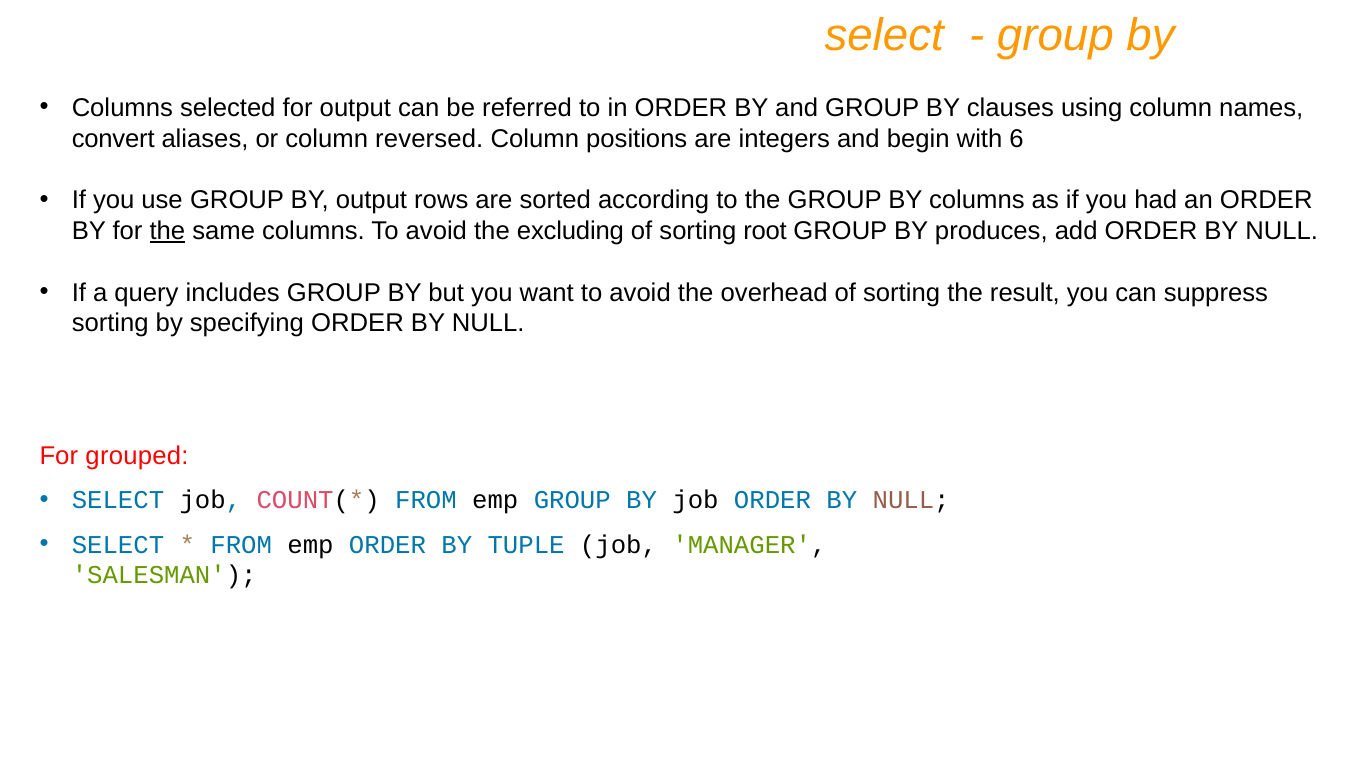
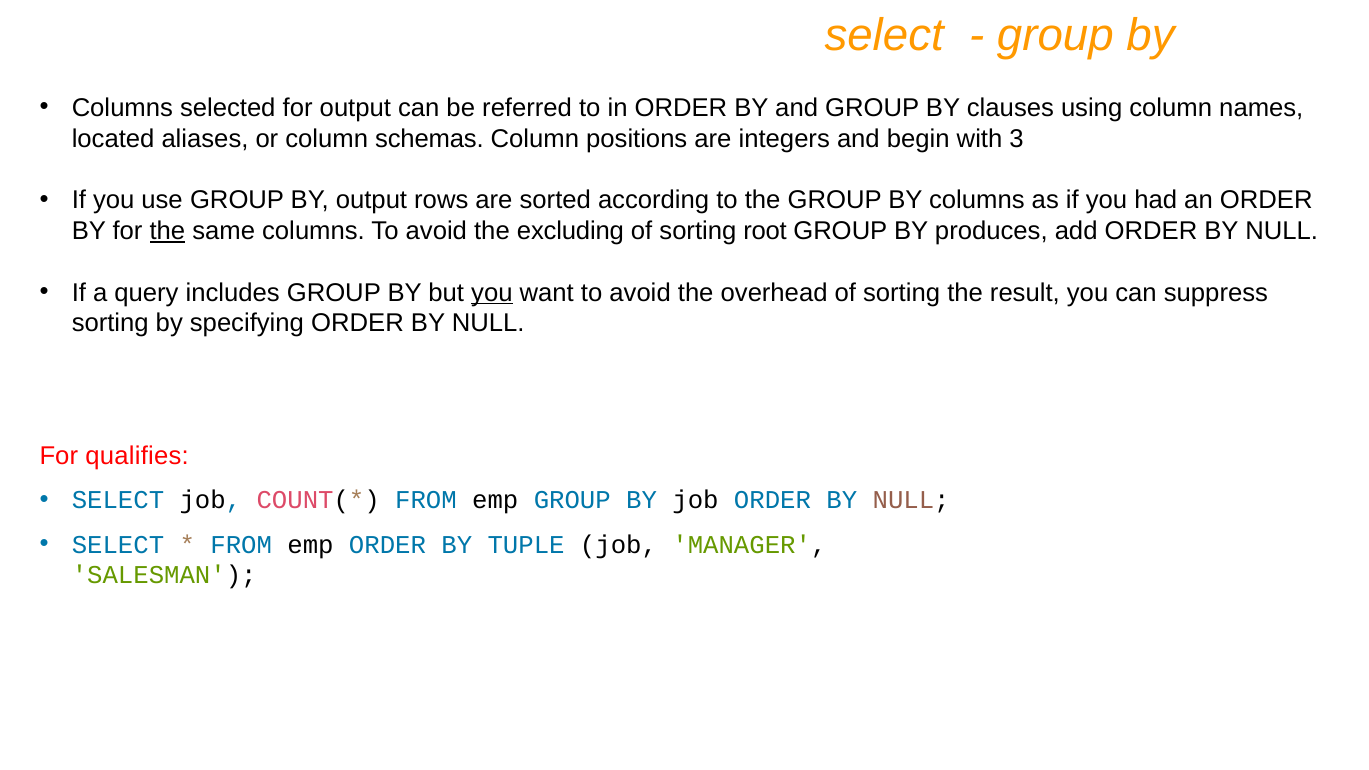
convert: convert -> located (113, 139)
reversed: reversed -> schemas (429, 139)
6: 6 -> 3 (1017, 139)
you underline: none -> present (492, 293)
grouped: grouped -> qualifies (137, 456)
